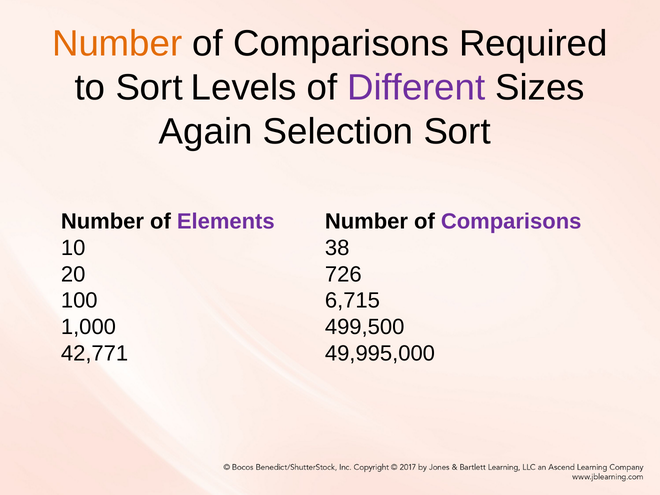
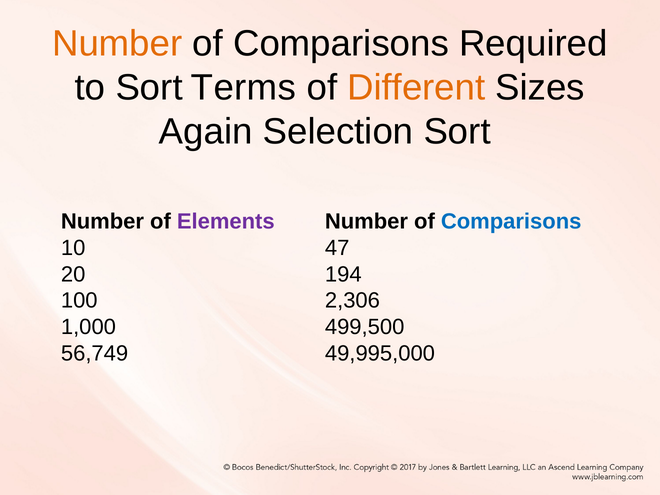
Levels: Levels -> Terms (244, 88)
Different colour: purple -> orange (416, 88)
Comparisons colour: purple -> blue (511, 221)
38: 38 -> 47 (337, 248)
726: 726 -> 194 (343, 274)
6,715: 6,715 -> 2,306 (352, 301)
42,771: 42,771 -> 56,749 (95, 353)
